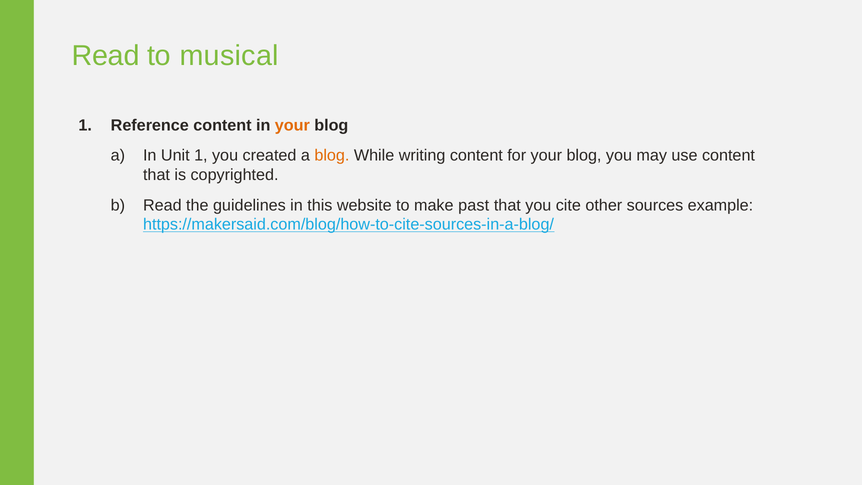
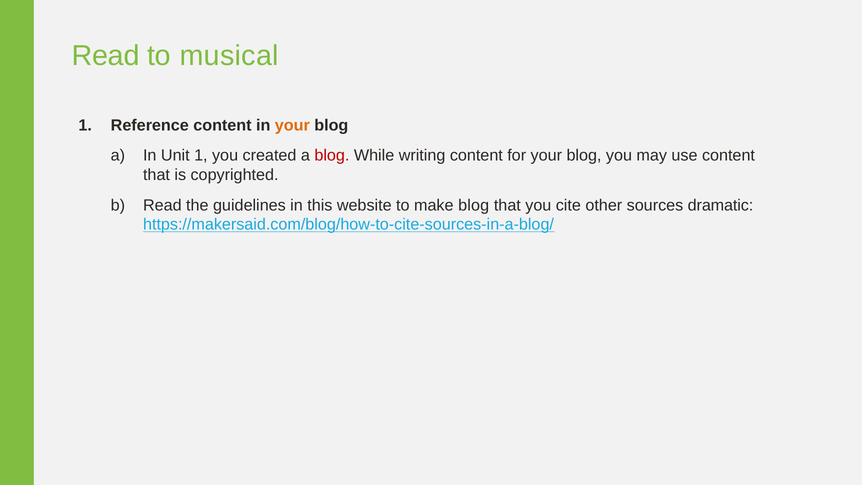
blog colour: orange -> red (332, 156)
make past: past -> blog (474, 205)
example: example -> dramatic (720, 205)
